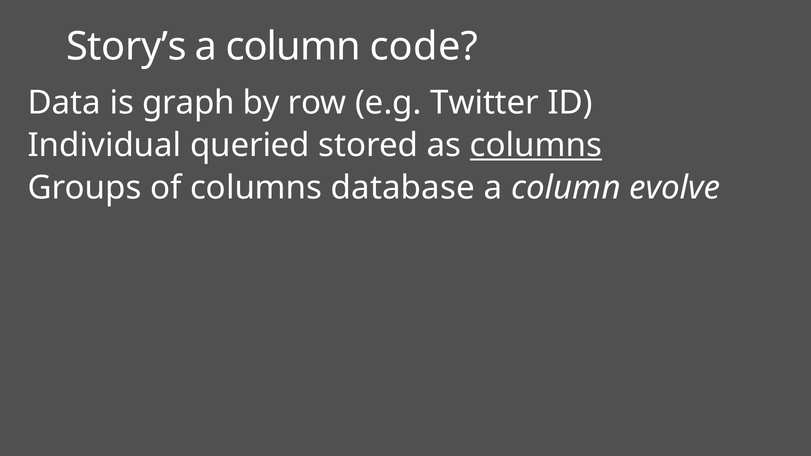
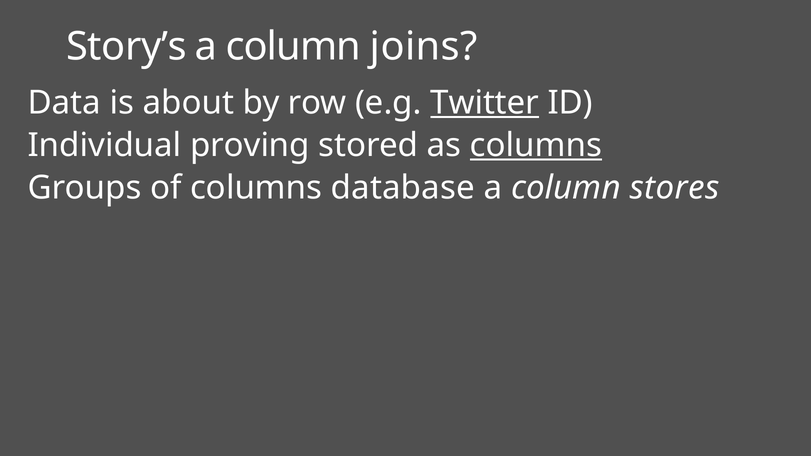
code: code -> joins (424, 47)
graph: graph -> about (188, 103)
Twitter underline: none -> present (485, 103)
queried: queried -> proving (250, 145)
evolve: evolve -> stores (675, 188)
